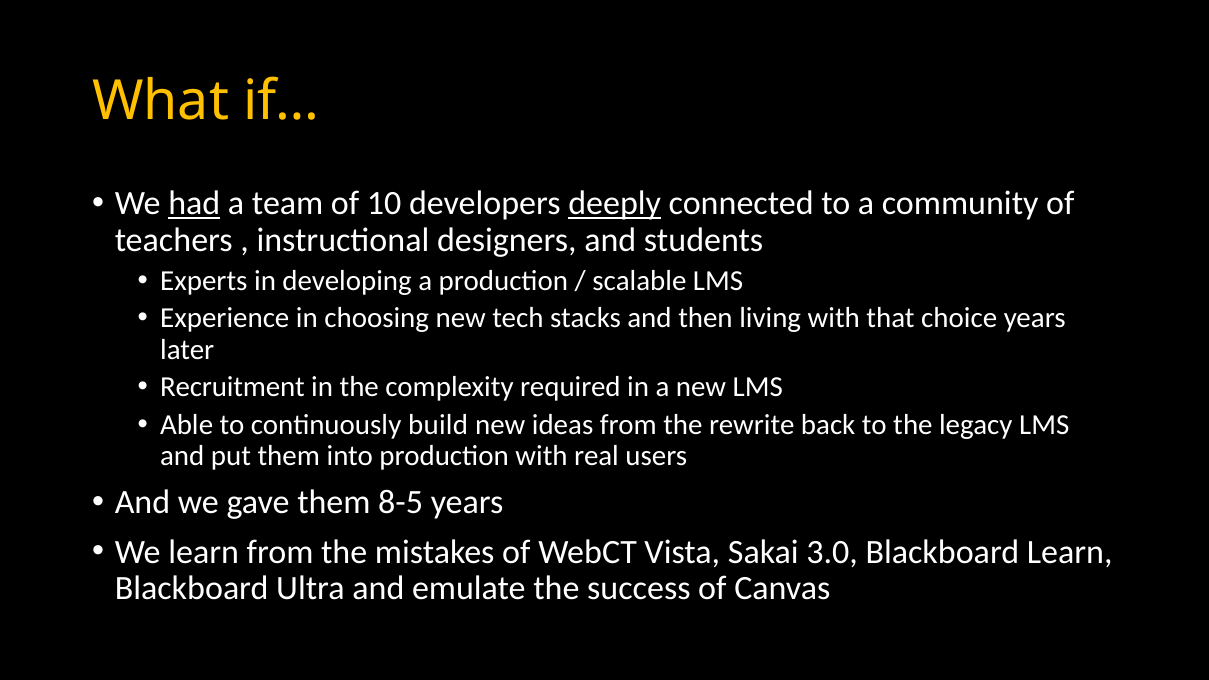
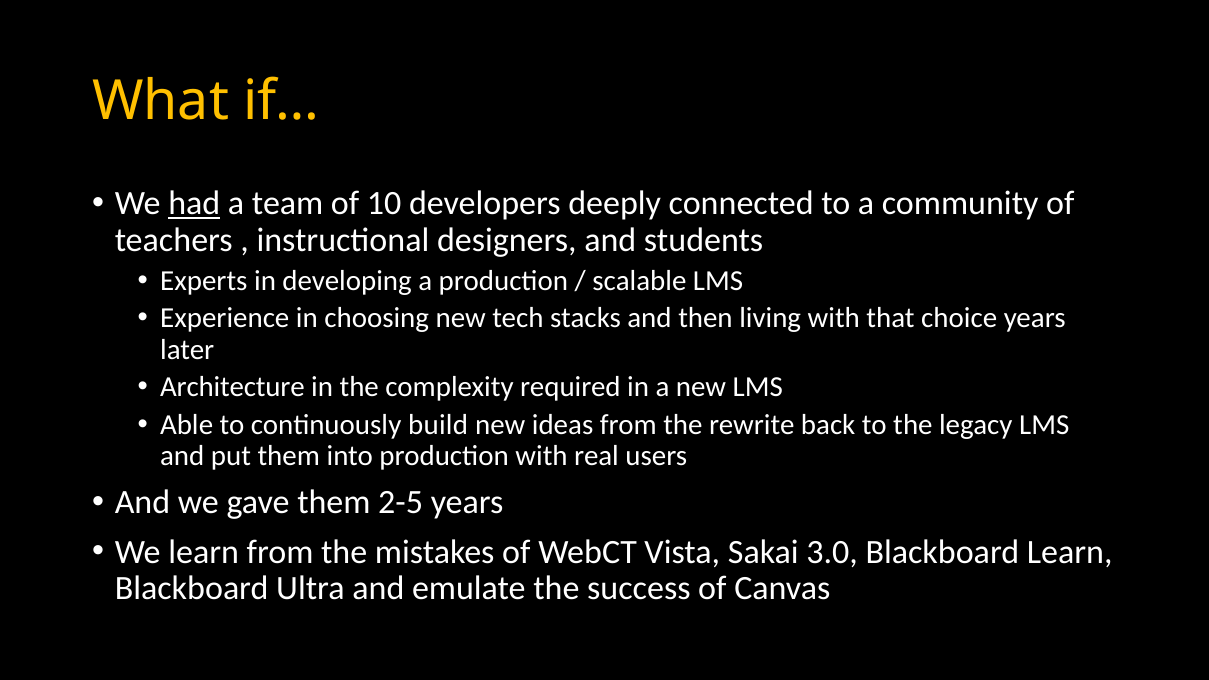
deeply underline: present -> none (615, 204)
Recruitment: Recruitment -> Architecture (232, 387)
8-5: 8-5 -> 2-5 (401, 503)
